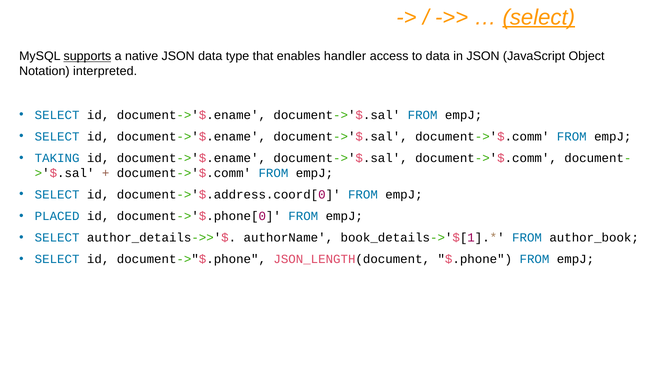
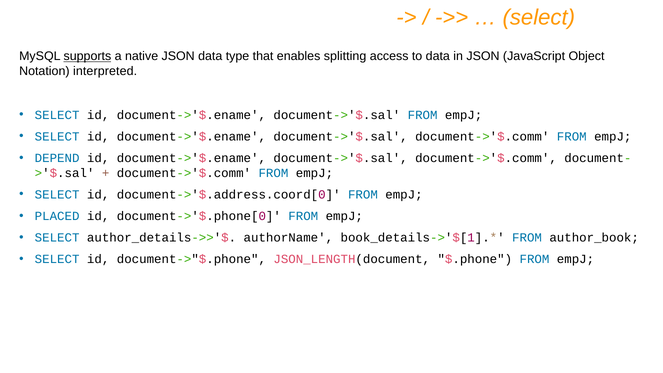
select underline: present -> none (539, 17)
handler: handler -> splitting (345, 56)
TAKING: TAKING -> DEPEND (57, 158)
